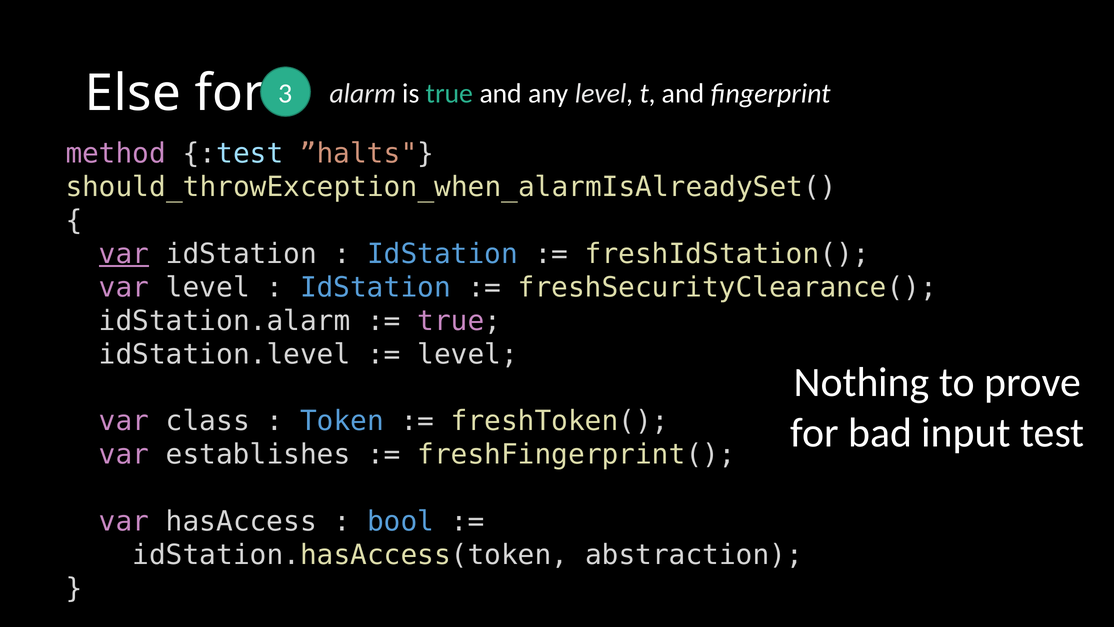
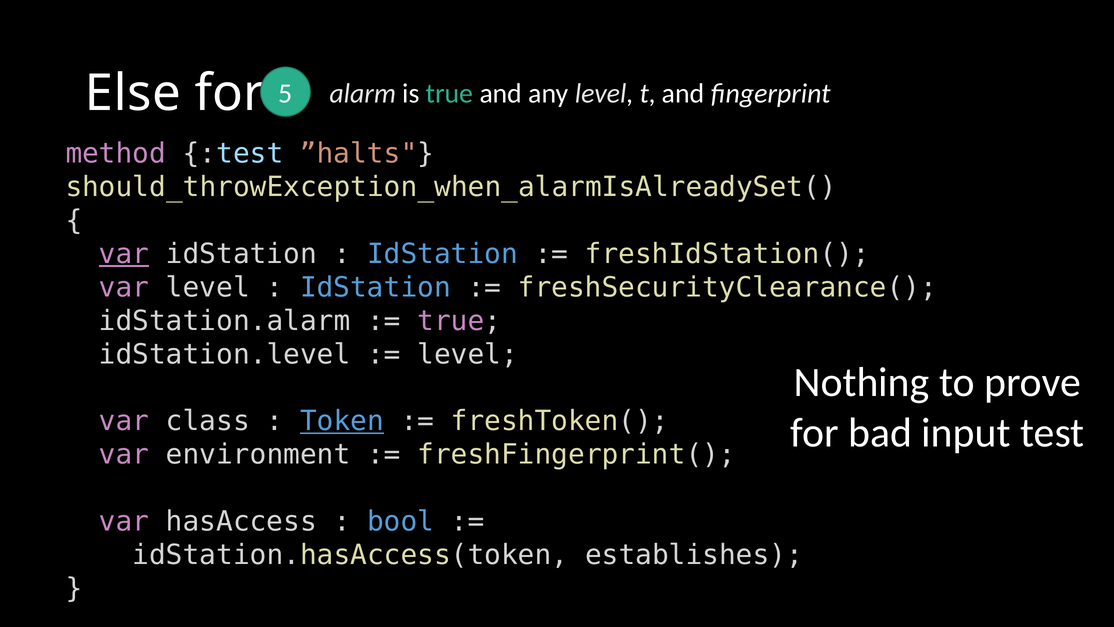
3: 3 -> 5 (285, 94)
Token underline: none -> present (342, 421)
establishes: establishes -> environment (258, 454)
abstraction: abstraction -> establishes (694, 555)
